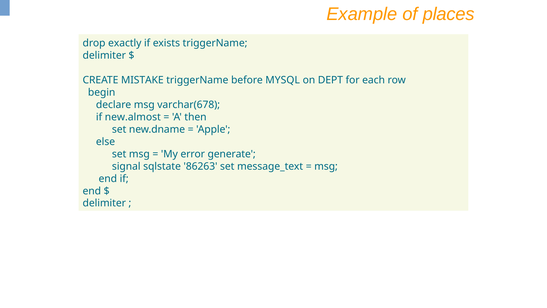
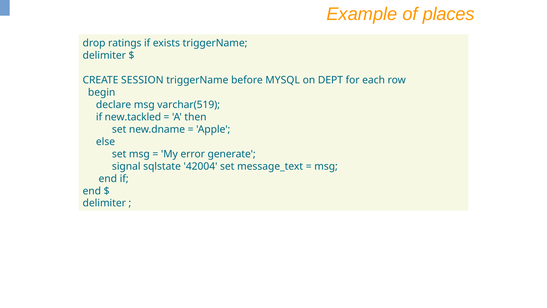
exactly: exactly -> ratings (125, 43)
MISTAKE: MISTAKE -> SESSION (142, 80)
varchar(678: varchar(678 -> varchar(519 (189, 105)
new.almost: new.almost -> new.tackled (133, 117)
86263: 86263 -> 42004 (200, 166)
